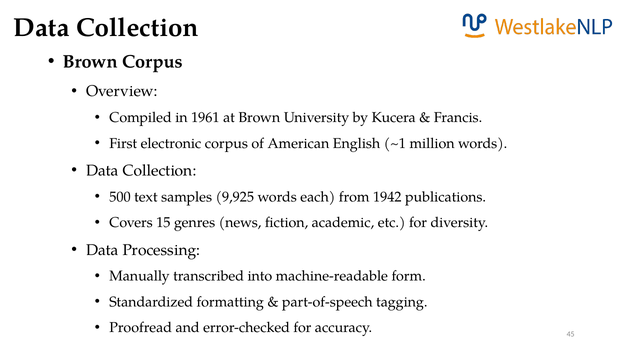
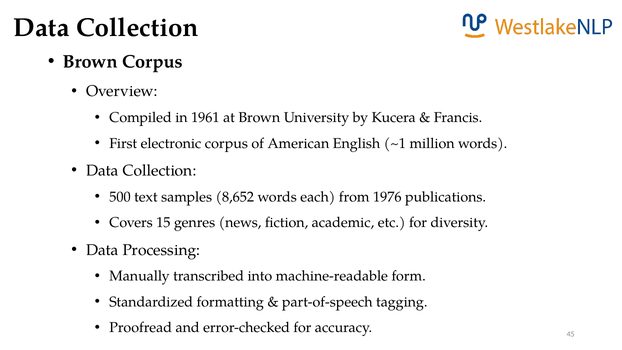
9,925: 9,925 -> 8,652 (235, 197)
1942: 1942 -> 1976 (387, 197)
